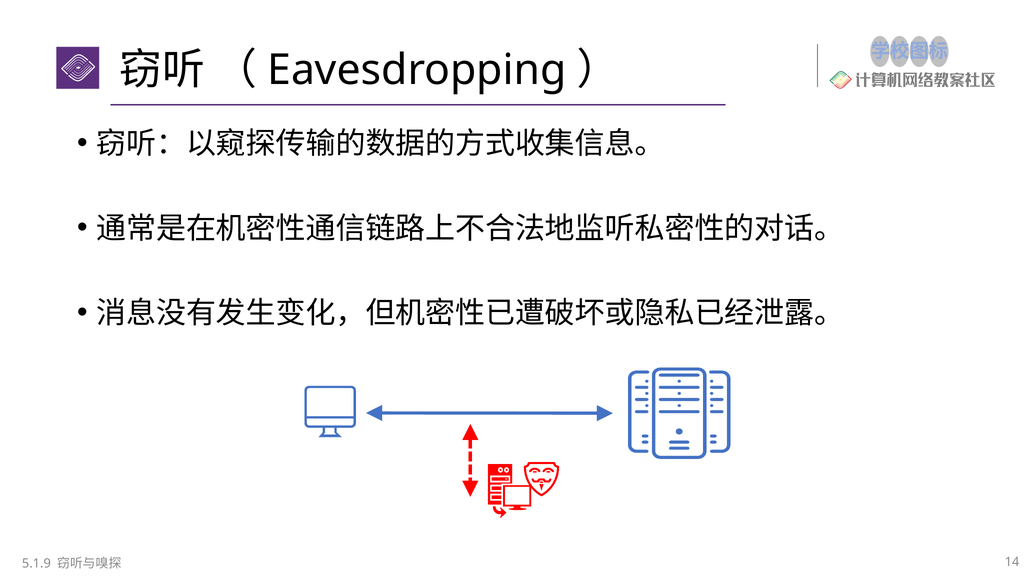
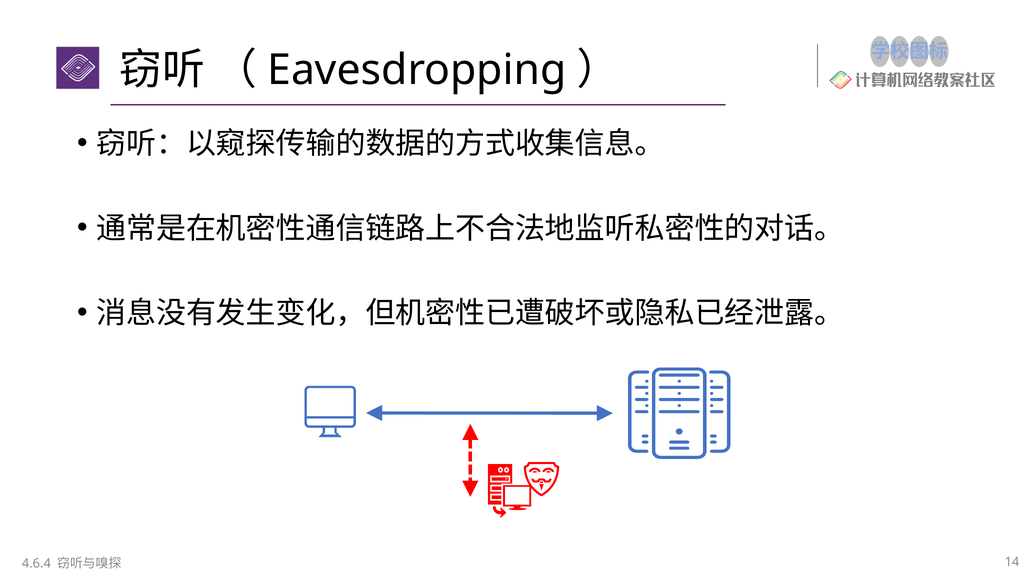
5.1.9: 5.1.9 -> 4.6.4 (36, 563)
